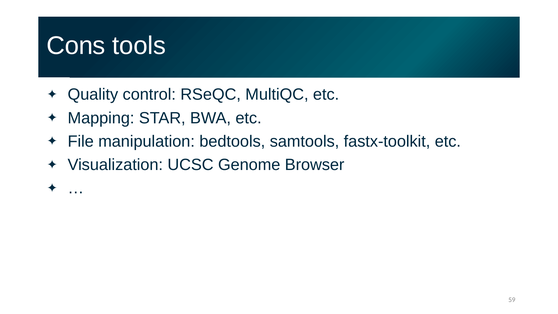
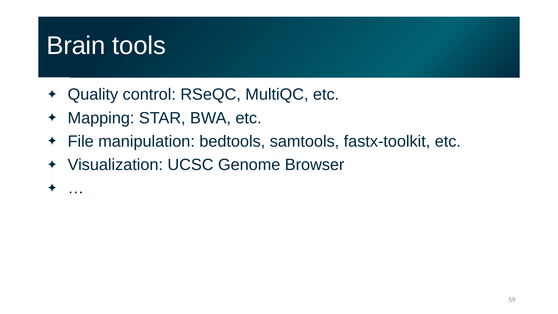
Cons: Cons -> Brain (76, 46)
